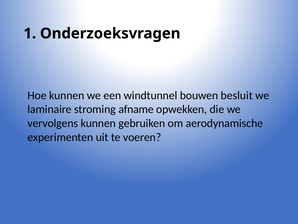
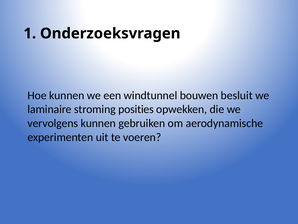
afname: afname -> posities (136, 109)
